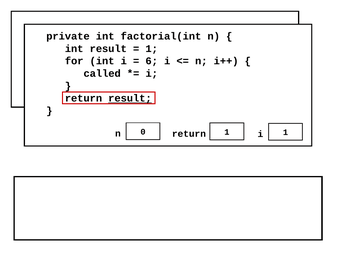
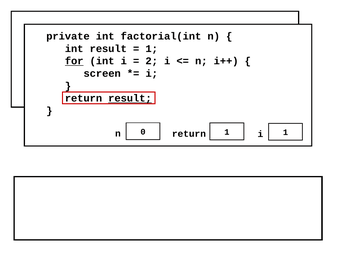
for underline: none -> present (74, 61)
6: 6 -> 2 (152, 61)
called: called -> screen (102, 74)
